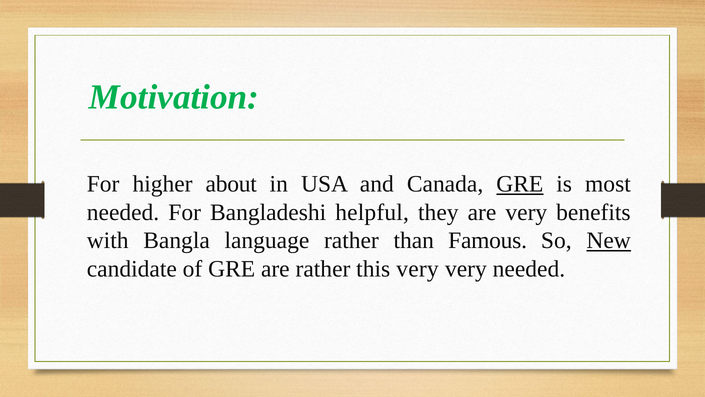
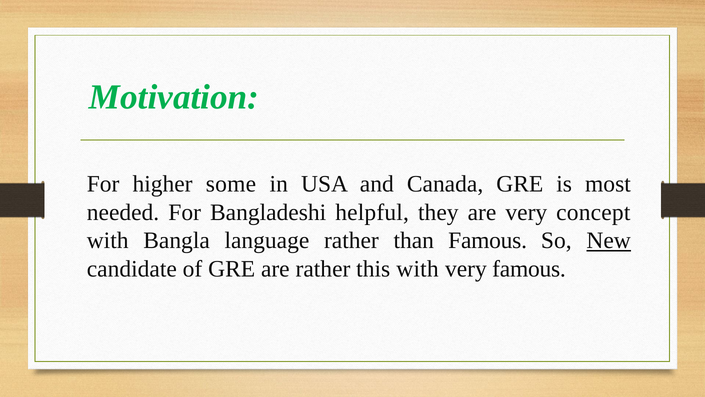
about: about -> some (231, 184)
GRE underline: present -> none (520, 184)
benefits: benefits -> concept (593, 212)
this very: very -> with (418, 269)
very needed: needed -> famous (529, 269)
